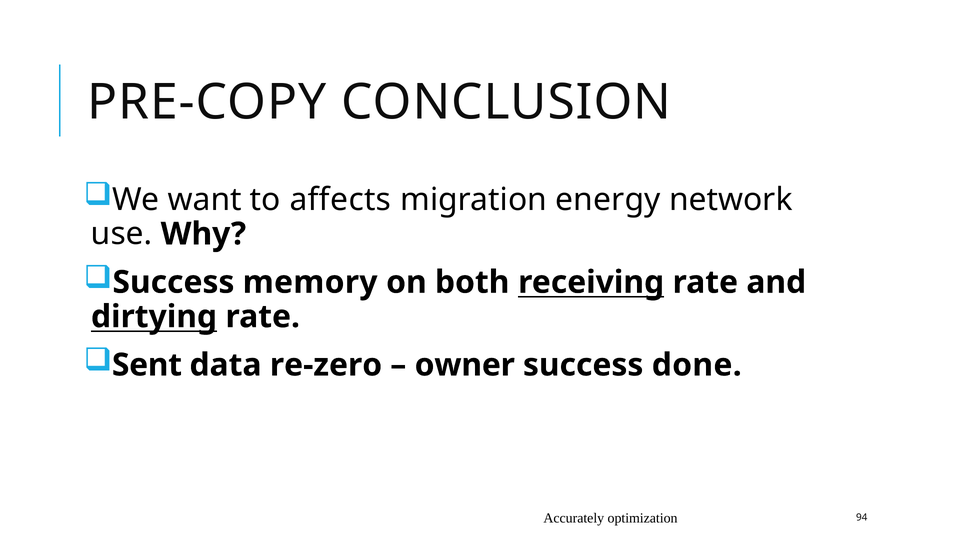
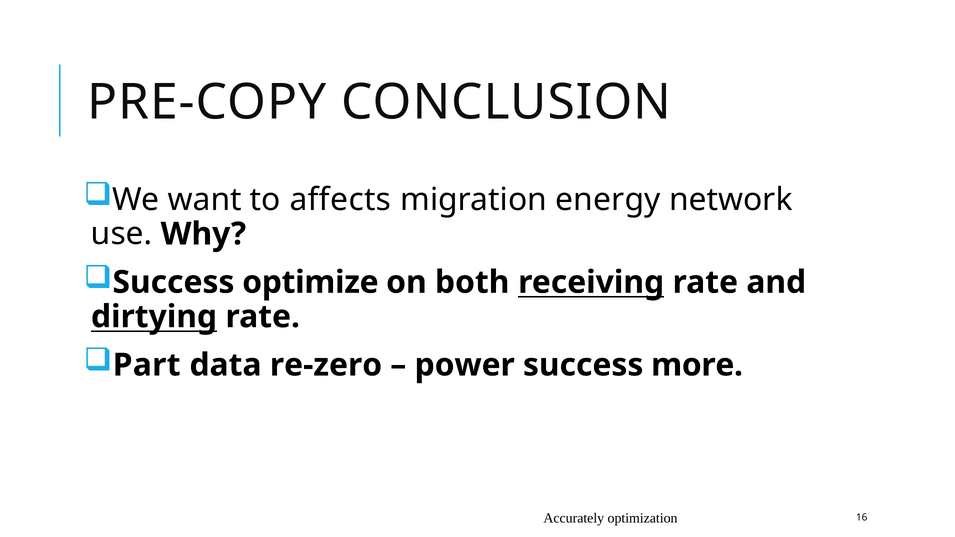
memory: memory -> optimize (310, 282)
Sent: Sent -> Part (147, 365)
owner: owner -> power (465, 365)
done: done -> more (697, 365)
94: 94 -> 16 (862, 517)
